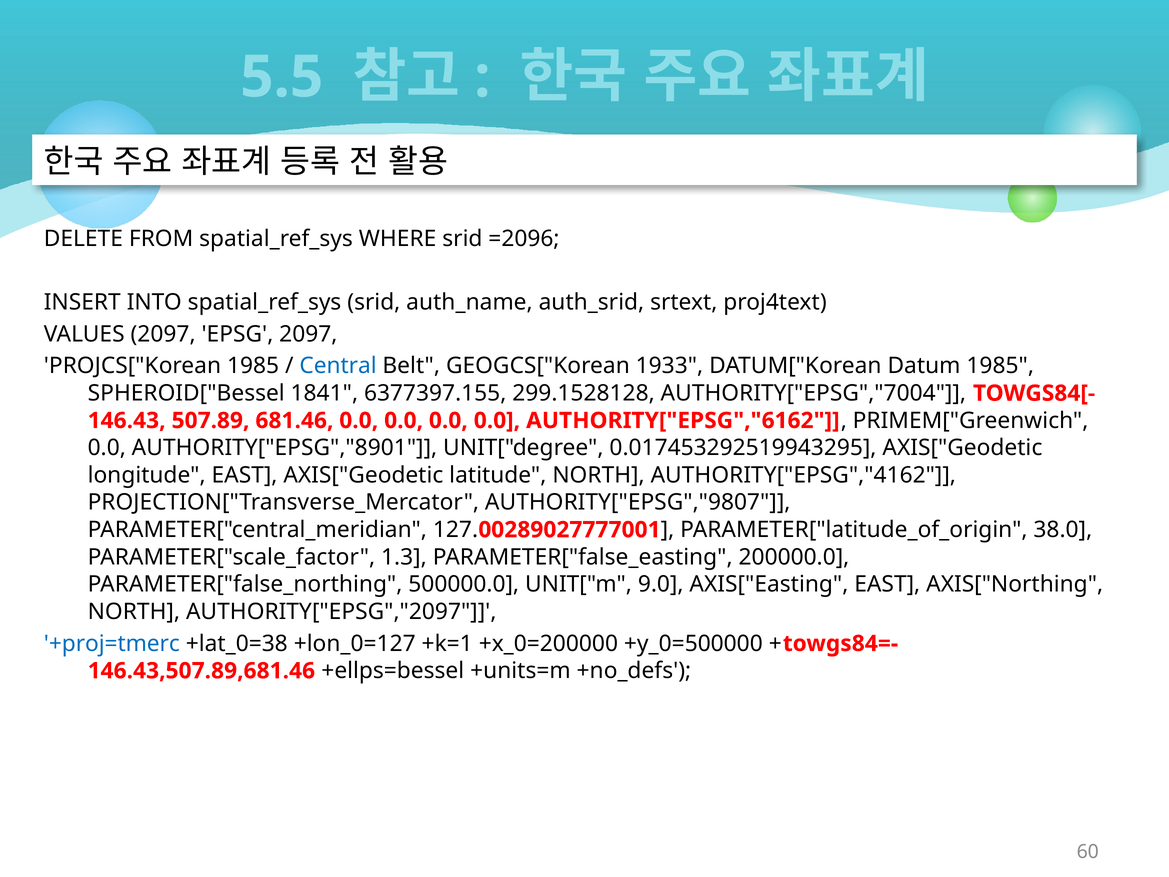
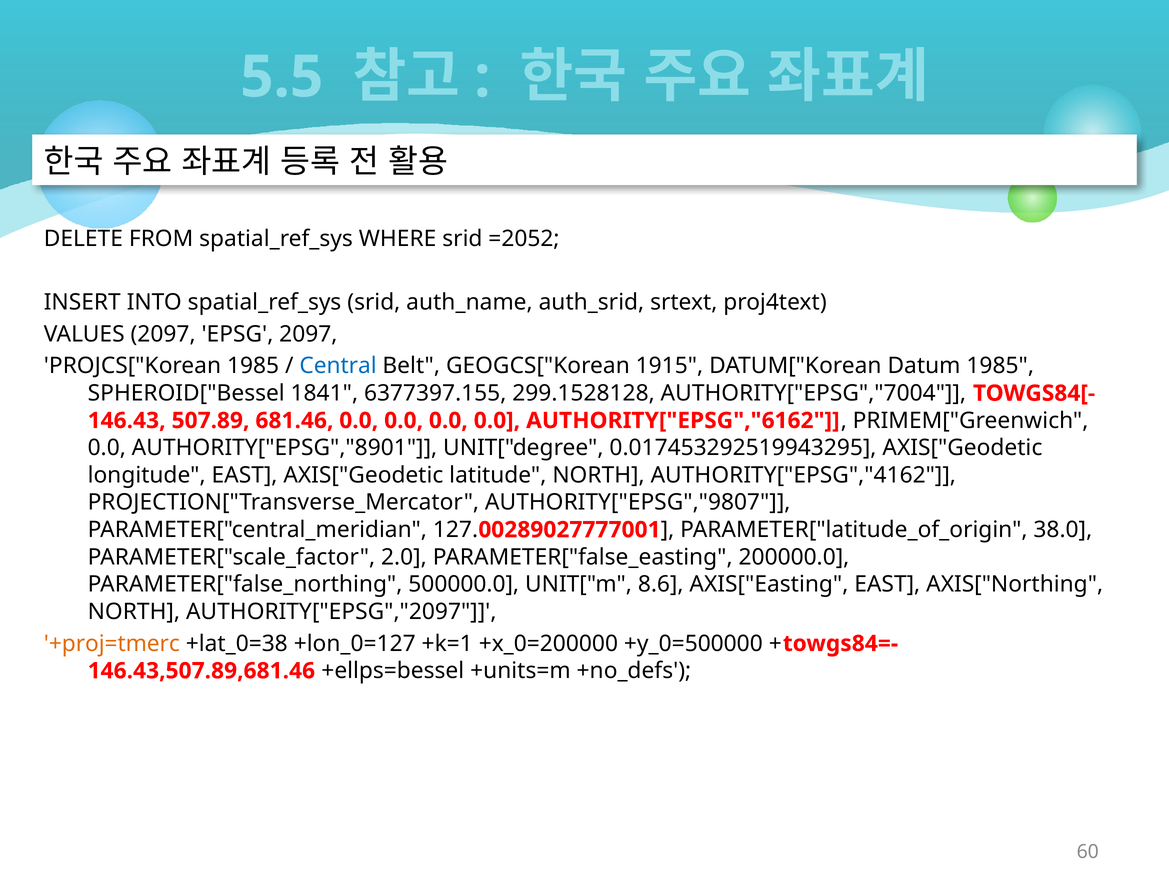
=2096: =2096 -> =2052 (524, 238)
1933: 1933 -> 1915 (669, 366)
1.3: 1.3 -> 2.0 (404, 557)
9.0: 9.0 -> 8.6 (661, 584)
+proj=tmerc colour: blue -> orange (112, 643)
